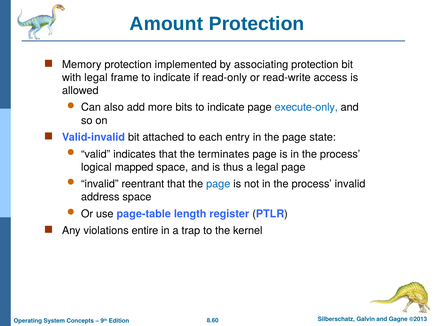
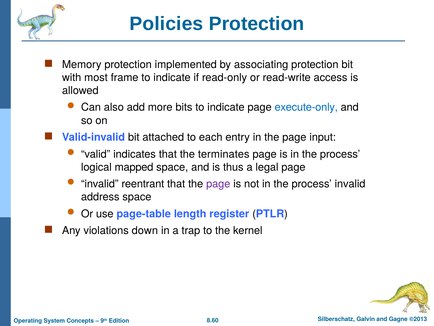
Amount: Amount -> Policies (166, 24)
with legal: legal -> most (96, 77)
state: state -> input (323, 137)
page colour: blue -> purple (218, 184)
entire: entire -> down (145, 230)
